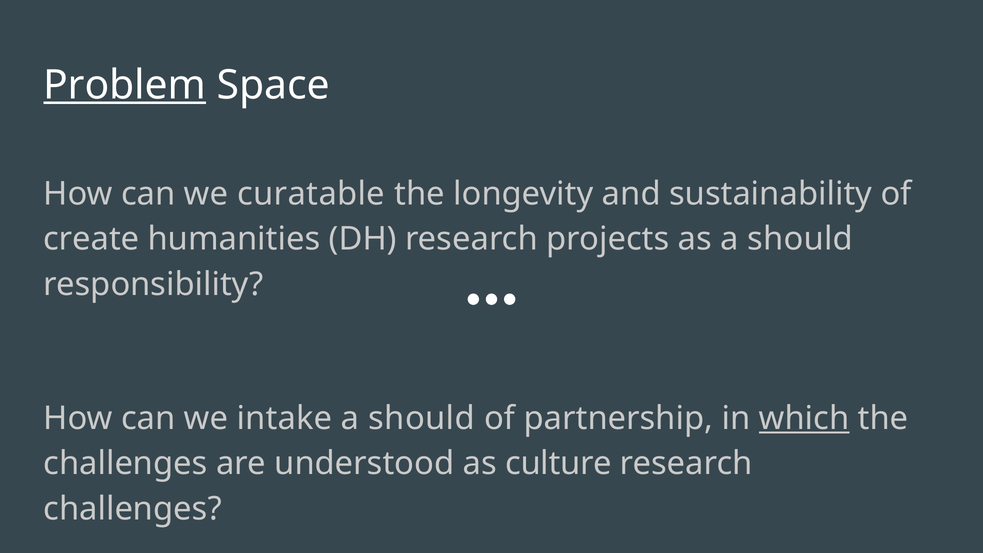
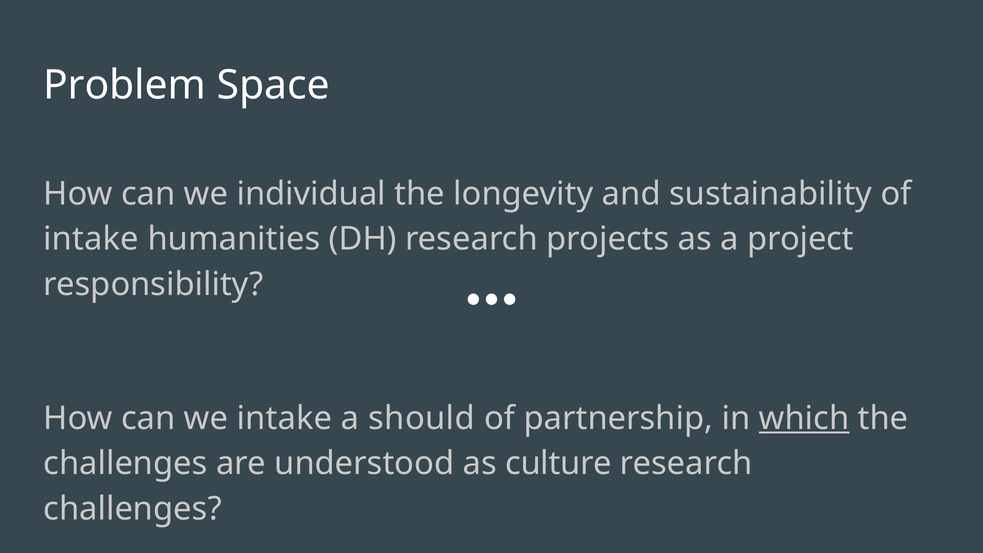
Problem underline: present -> none (125, 85)
curatable: curatable -> individual (311, 194)
create: create -> intake (91, 239)
as a should: should -> project (800, 239)
